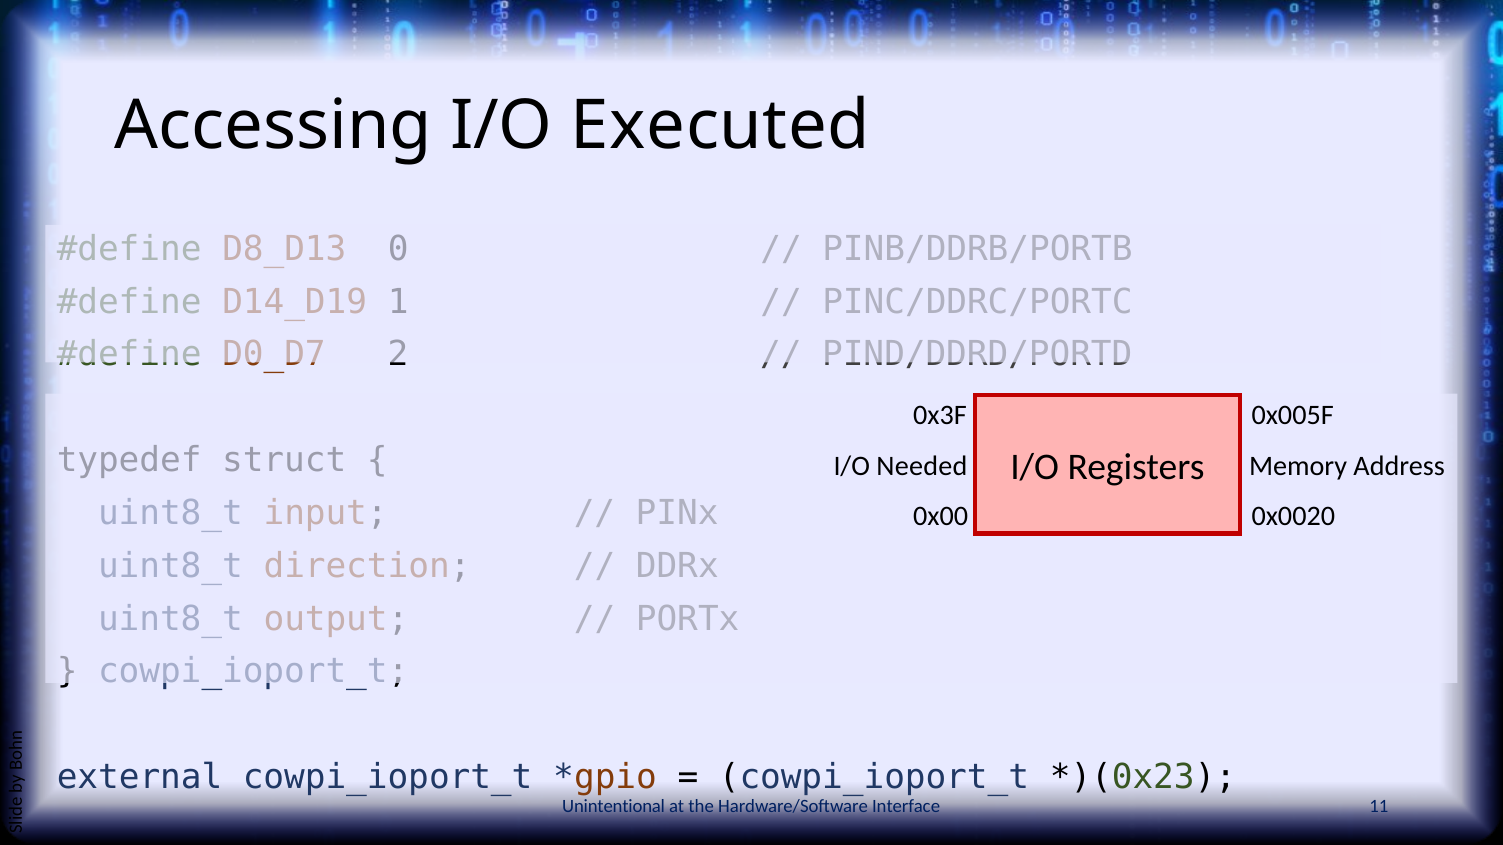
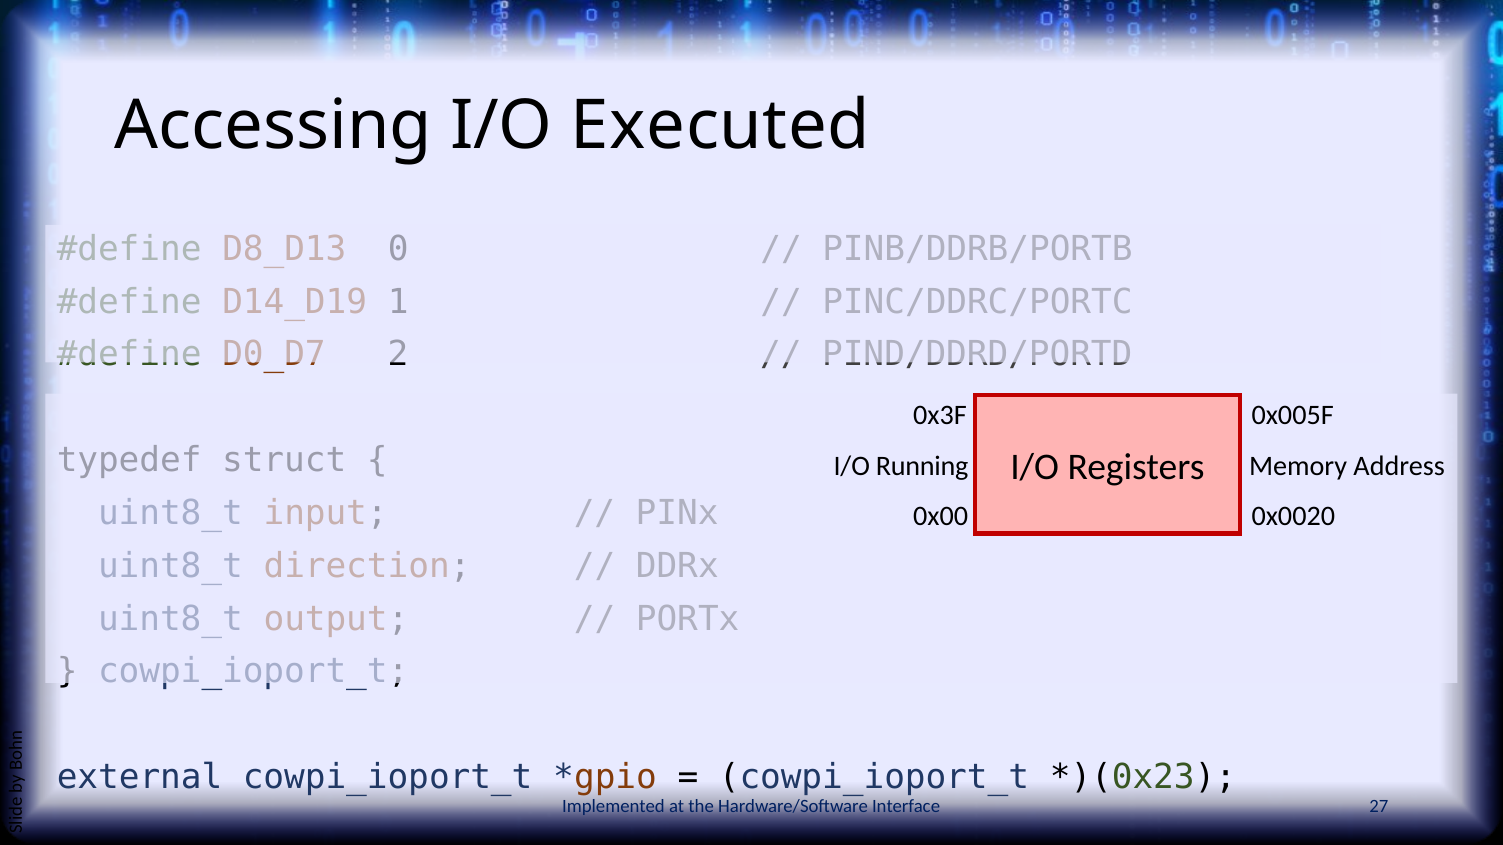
Needed: Needed -> Running (922, 466)
Unintentional: Unintentional -> Implemented (614, 807)
11: 11 -> 27 (1379, 807)
